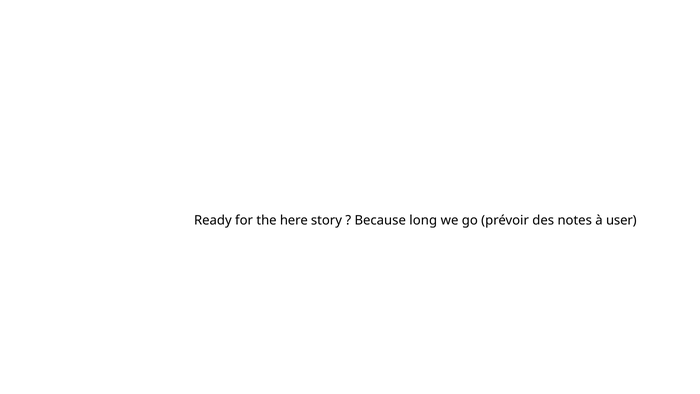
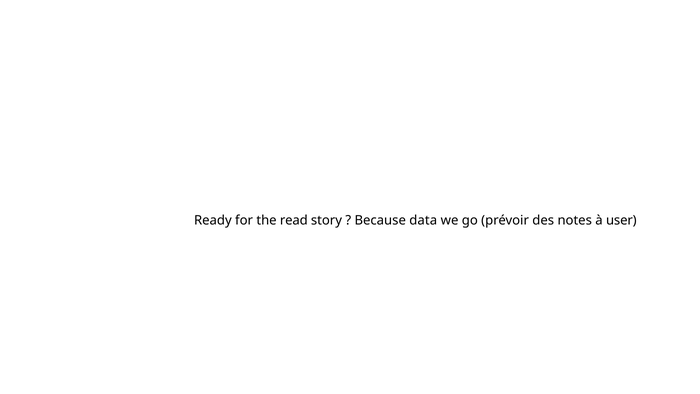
here: here -> read (294, 220)
long: long -> data (423, 220)
